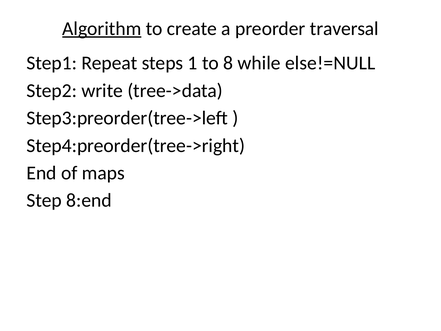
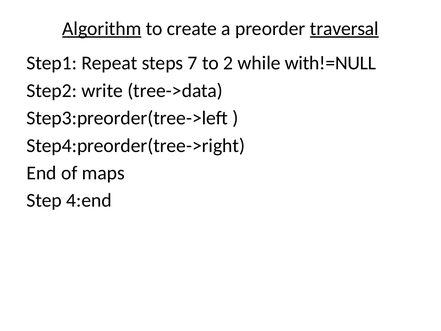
traversal underline: none -> present (344, 29)
1: 1 -> 7 (193, 63)
8: 8 -> 2 (228, 63)
else!=NULL: else!=NULL -> with!=NULL (330, 63)
8:end: 8:end -> 4:end (89, 200)
